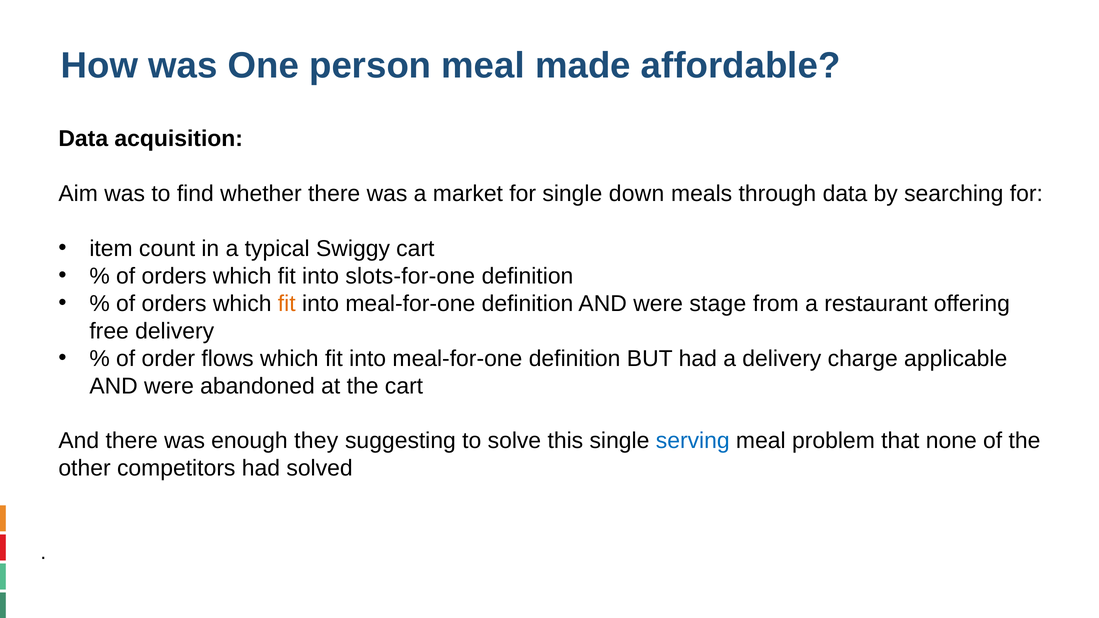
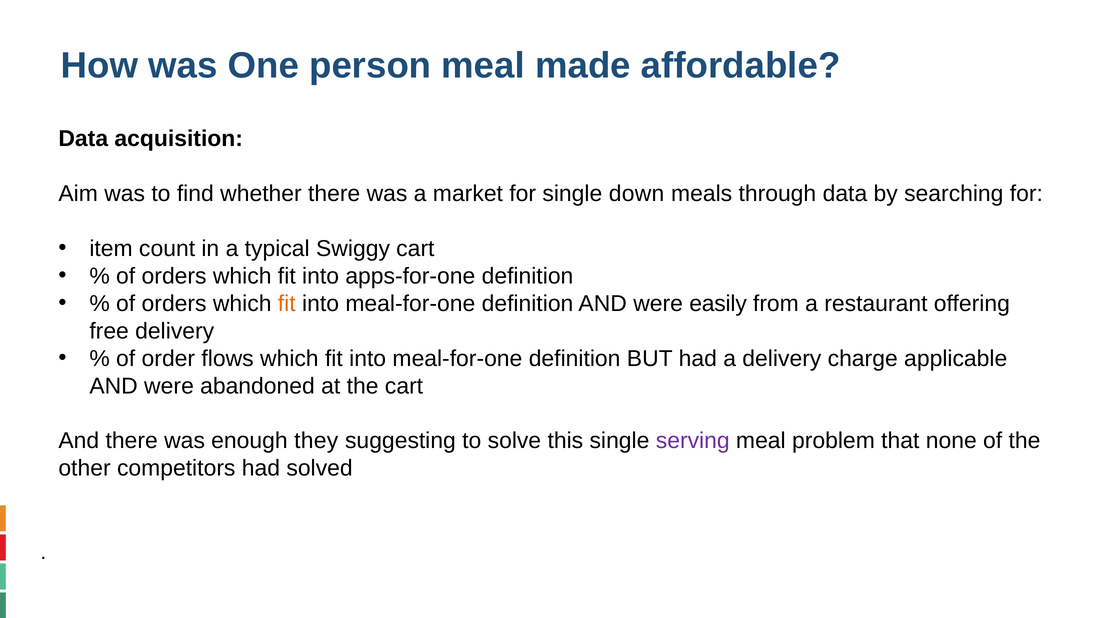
slots-for-one: slots-for-one -> apps-for-one (410, 276)
stage: stage -> easily (718, 304)
serving colour: blue -> purple (693, 441)
